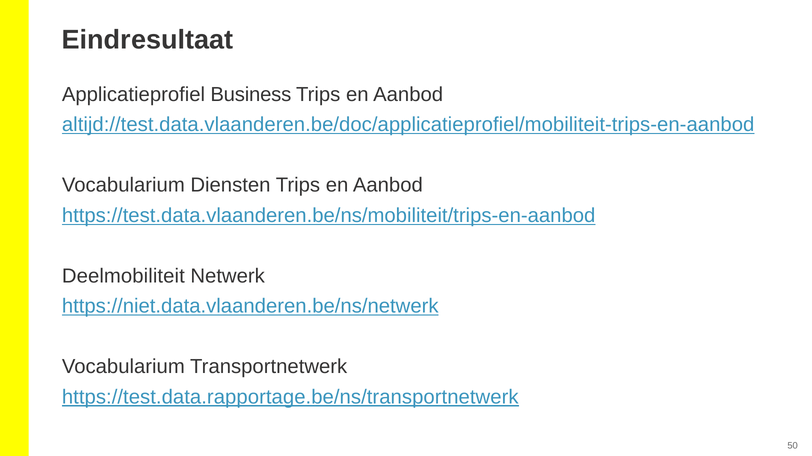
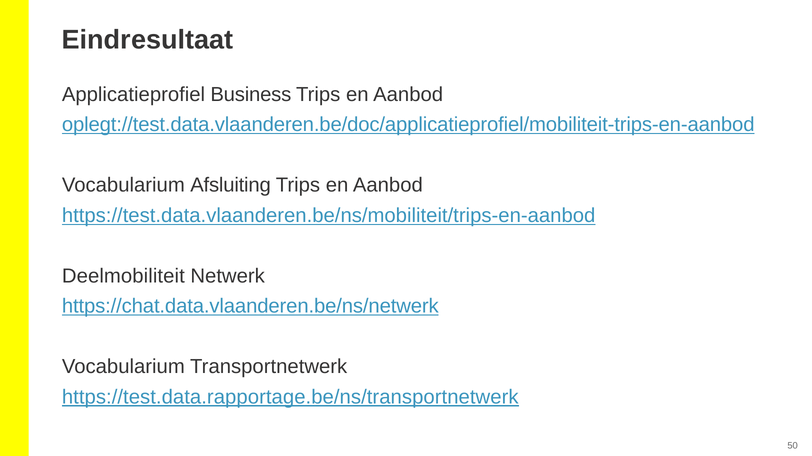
altijd://test.data.vlaanderen.be/doc/applicatieprofiel/mobiliteit-trips-en-aanbod: altijd://test.data.vlaanderen.be/doc/applicatieprofiel/mobiliteit-trips-en-aanbod -> oplegt://test.data.vlaanderen.be/doc/applicatieprofiel/mobiliteit-trips-en-aanbod (408, 125)
Diensten: Diensten -> Afsluiting (231, 185)
https://niet.data.vlaanderen.be/ns/netwerk: https://niet.data.vlaanderen.be/ns/netwerk -> https://chat.data.vlaanderen.be/ns/netwerk (250, 307)
